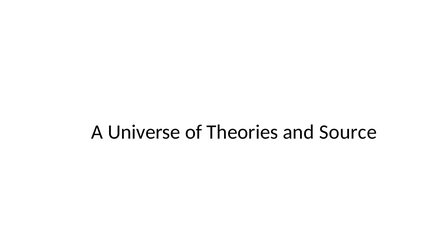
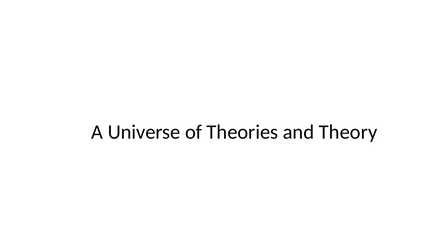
Source: Source -> Theory (348, 132)
